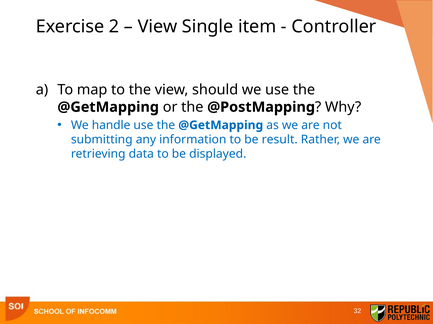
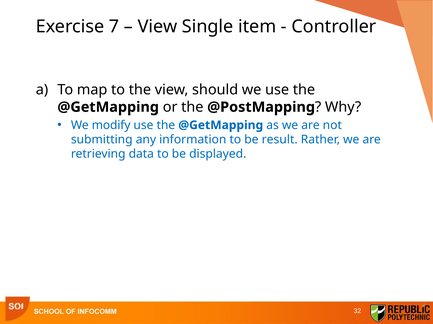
2: 2 -> 7 (114, 27)
handle: handle -> modify (111, 125)
